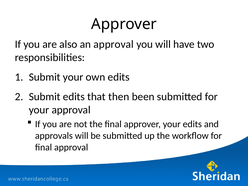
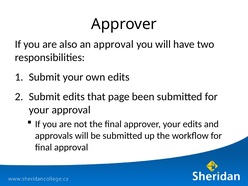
then: then -> page (119, 97)
